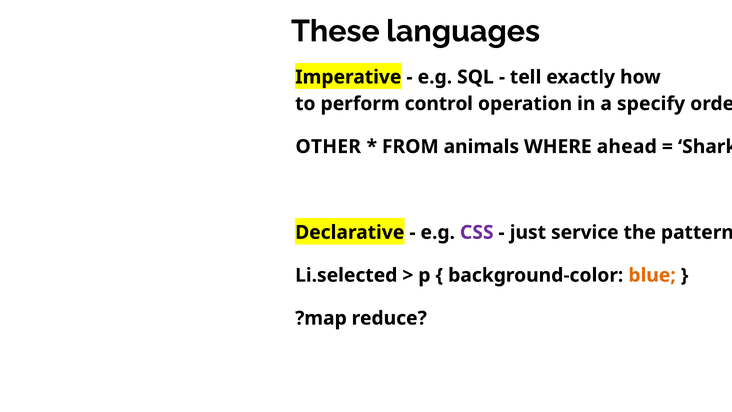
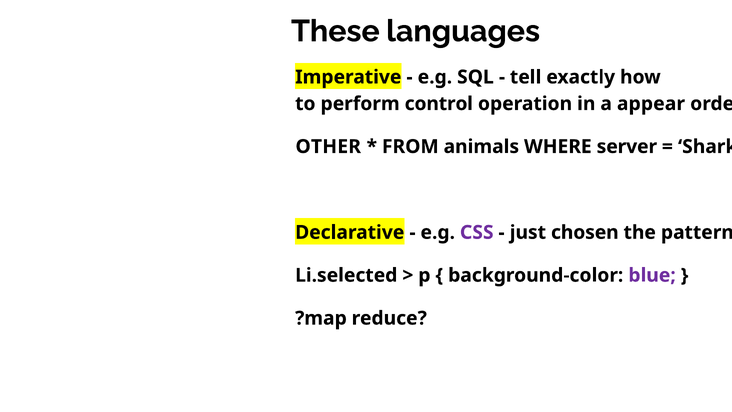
specify: specify -> appear (651, 104)
ahead: ahead -> server (627, 147)
service: service -> chosen (585, 232)
blue colour: orange -> purple (652, 275)
